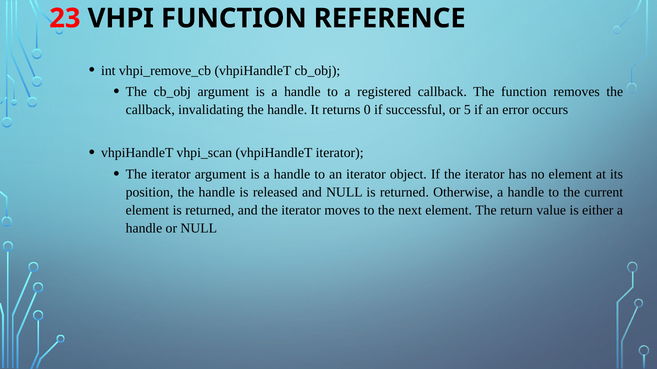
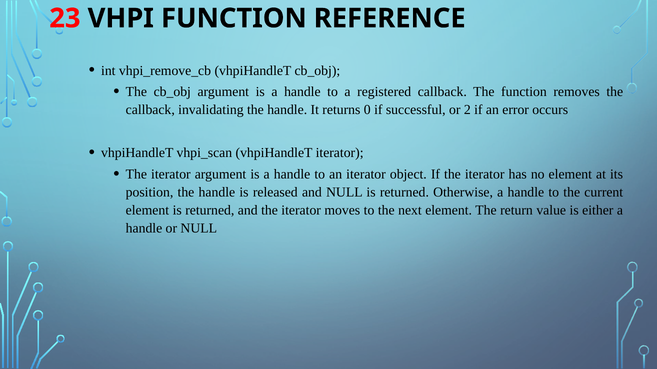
5: 5 -> 2 (467, 110)
